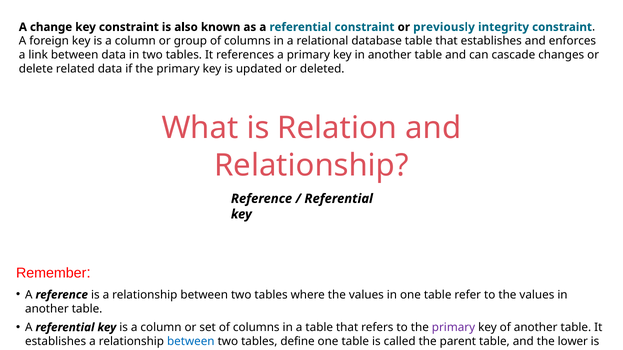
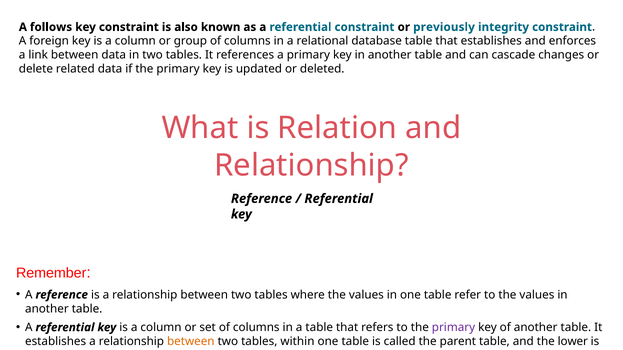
change: change -> follows (51, 27)
between colour: blue -> orange (191, 342)
define: define -> within (297, 342)
